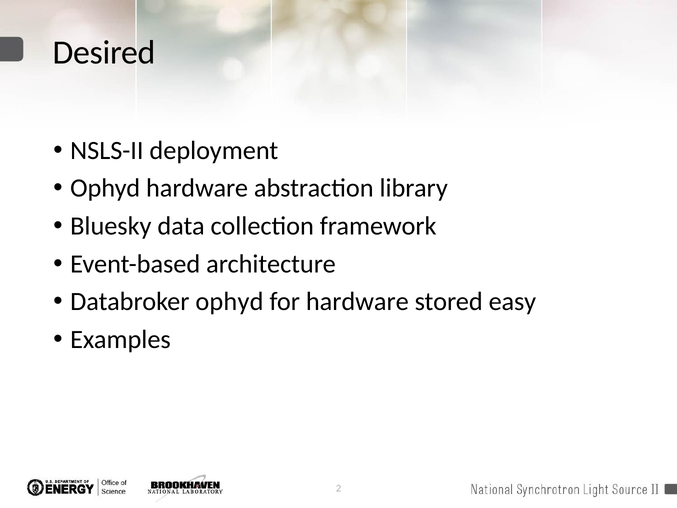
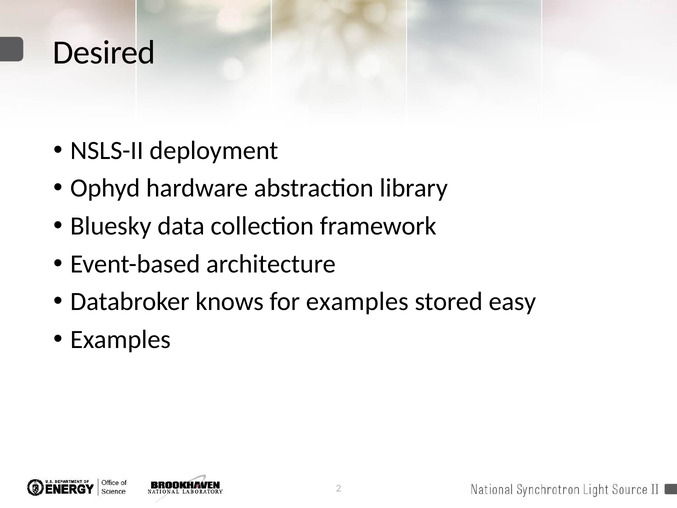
Databroker ophyd: ophyd -> knows (230, 302)
for hardware: hardware -> examples (357, 302)
